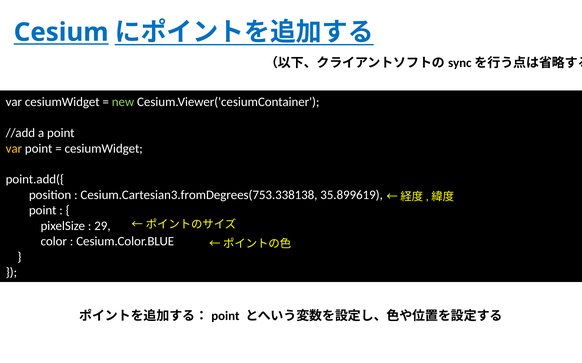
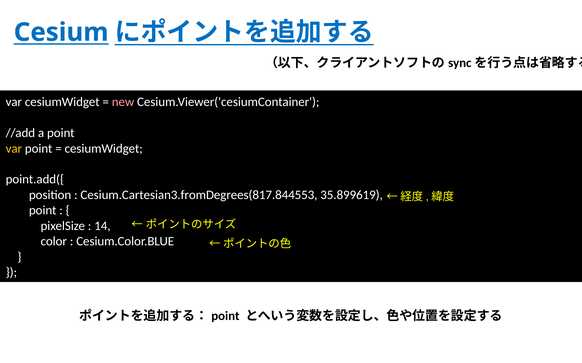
new colour: light green -> pink (123, 102)
Cesium.Cartesian3.fromDegrees(753.338138: Cesium.Cartesian3.fromDegrees(753.338138 -> Cesium.Cartesian3.fromDegrees(817.844553 (199, 195)
29: 29 -> 14 (102, 226)
